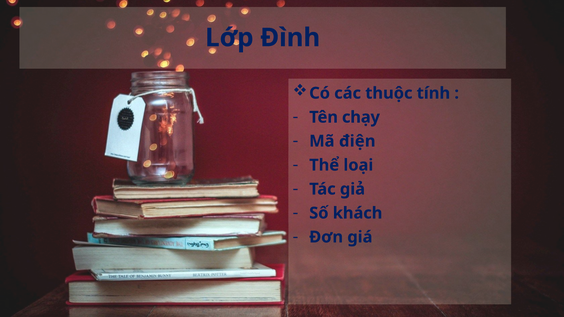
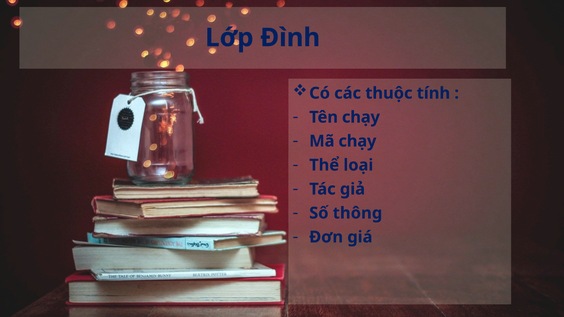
Mã điện: điện -> chạy (357, 141)
khách: khách -> thông (357, 213)
